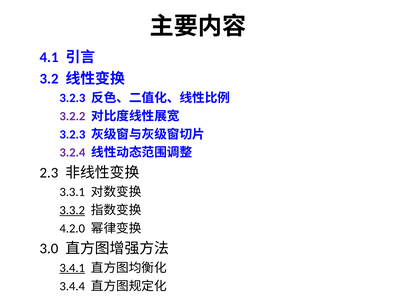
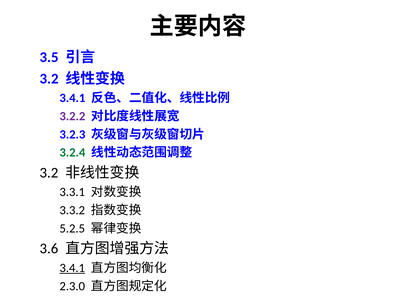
4.1: 4.1 -> 3.5 (49, 57)
3.2.3: 3.2.3 -> 3.4.1 (72, 98)
3.2.4 colour: purple -> green (72, 153)
2.3: 2.3 -> 3.2 (49, 173)
3.3.2 underline: present -> none (72, 210)
4.2.0: 4.2.0 -> 5.2.5 (72, 229)
3.0: 3.0 -> 3.6 (49, 249)
3.4.4: 3.4.4 -> 2.3.0 (72, 286)
